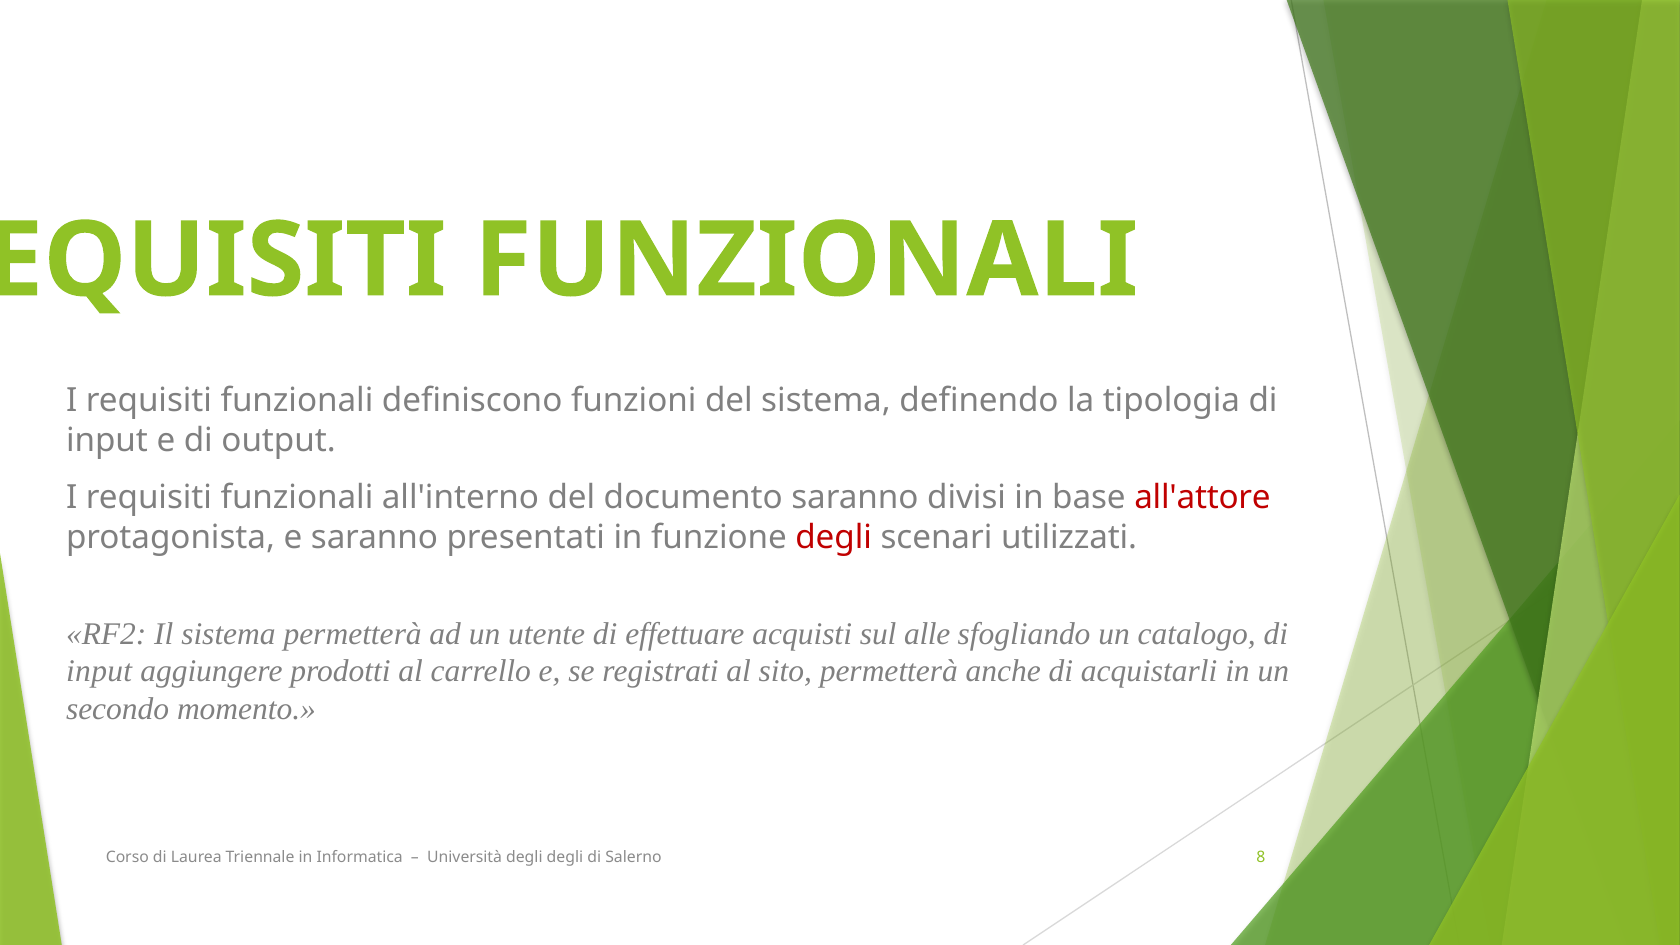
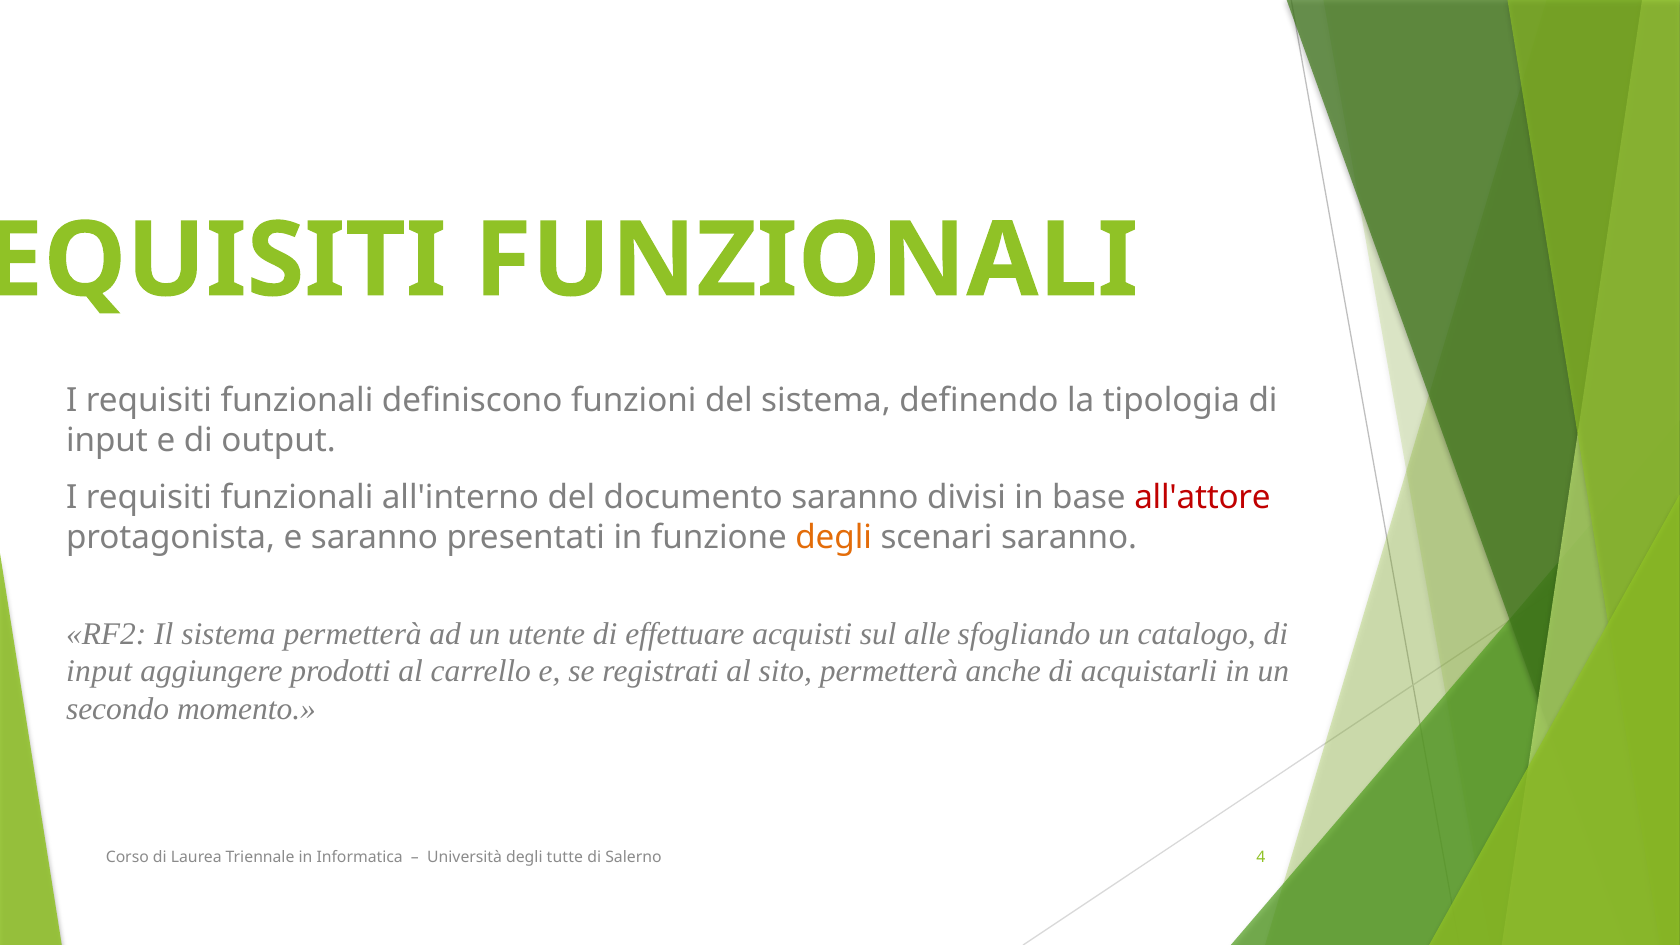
degli colour: red -> orange (834, 538)
scenari utilizzati: utilizzati -> saranno (1069, 538)
degli degli: degli -> tutte (565, 857)
8: 8 -> 4 (1261, 857)
